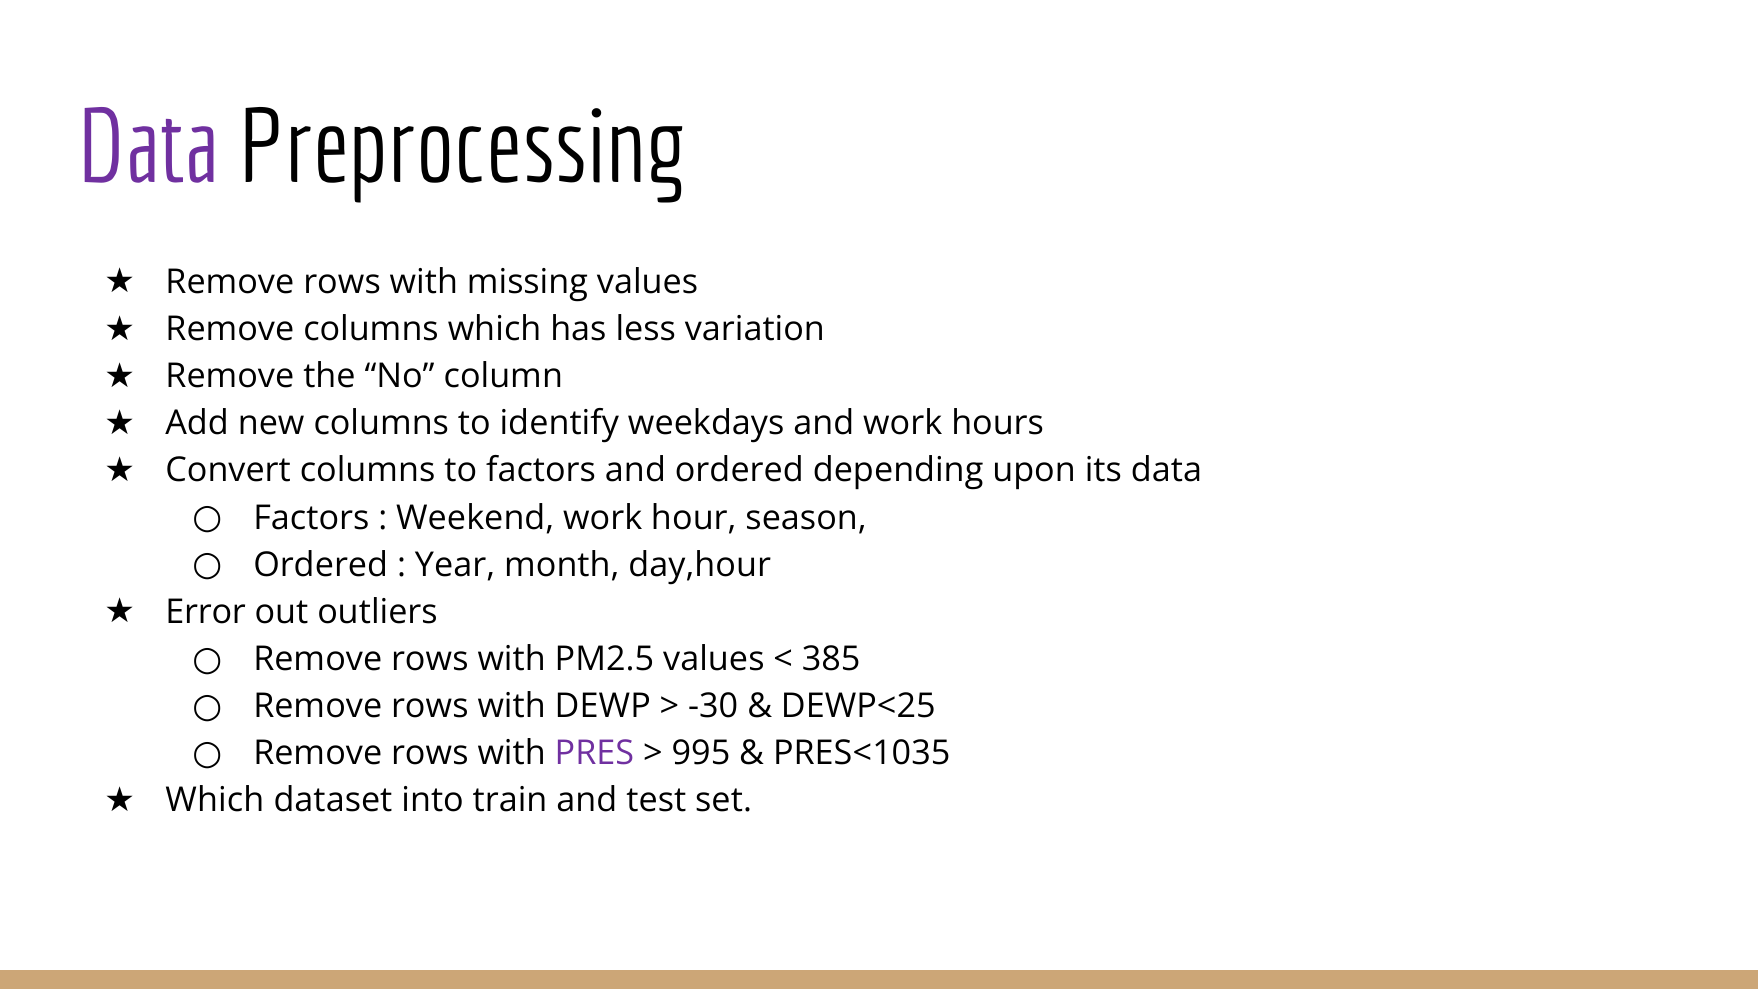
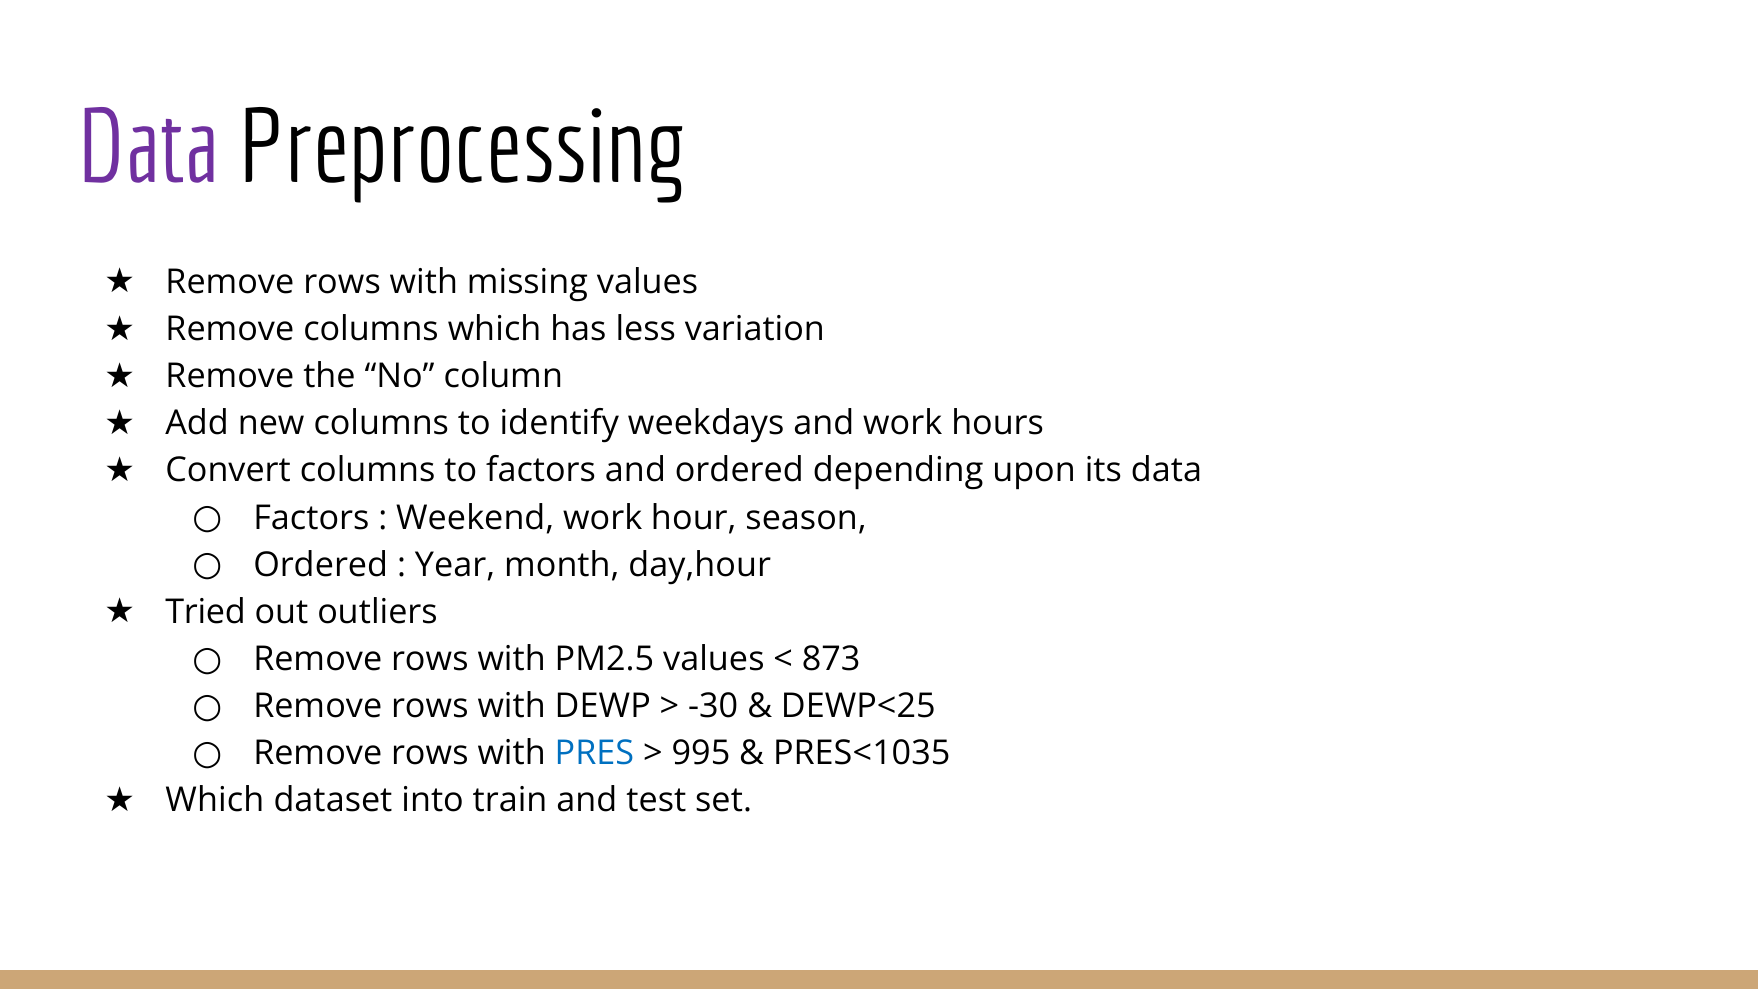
Error: Error -> Tried (206, 612)
385: 385 -> 873 (831, 659)
PRES colour: purple -> blue (594, 753)
